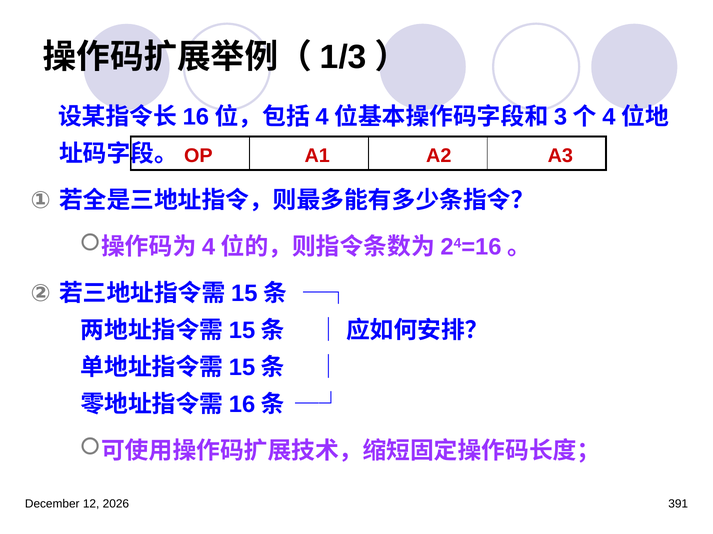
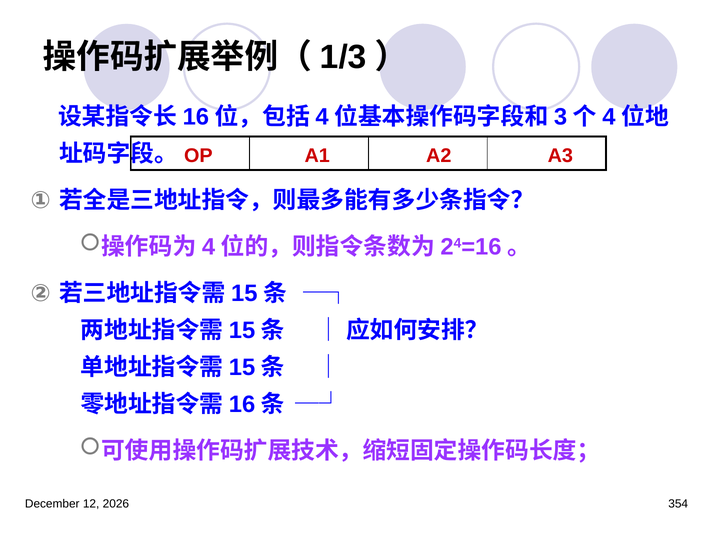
391: 391 -> 354 (678, 505)
